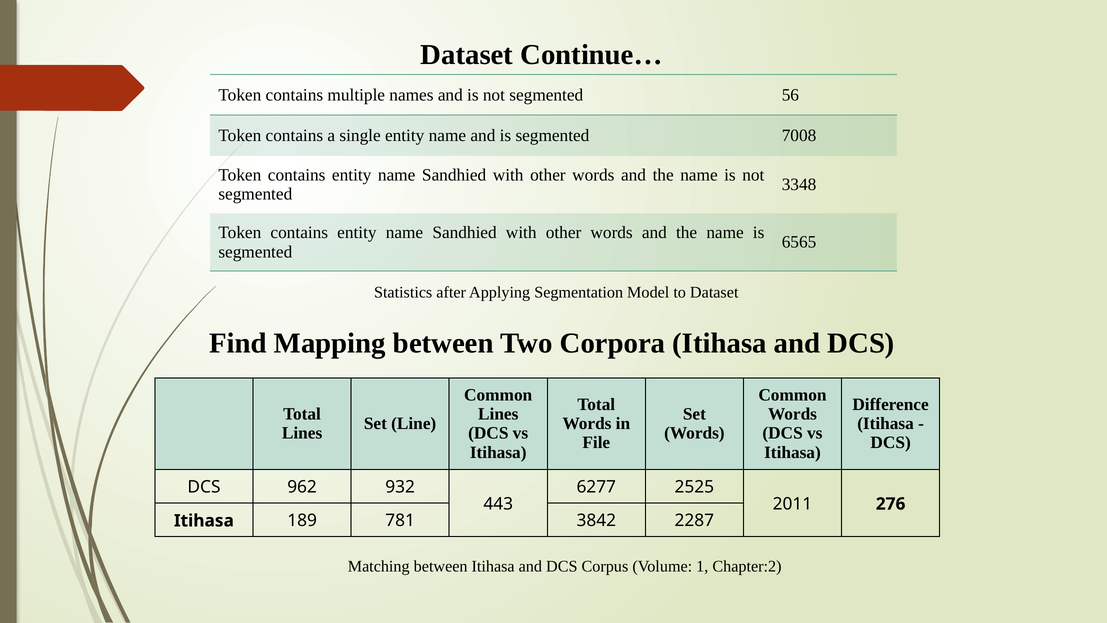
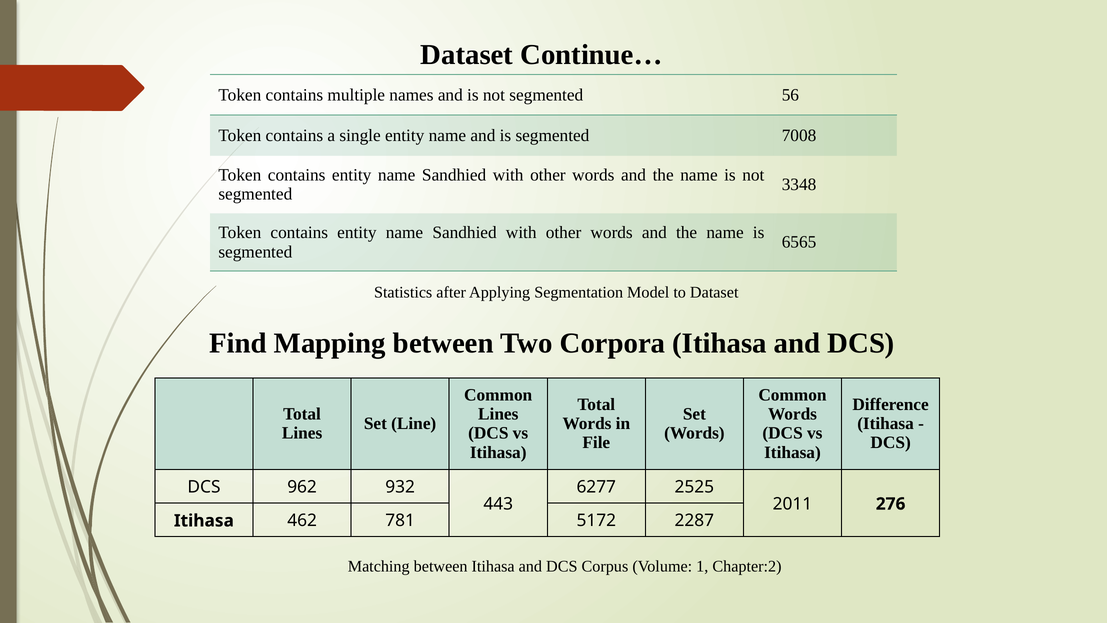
189: 189 -> 462 (302, 521)
3842: 3842 -> 5172 (596, 521)
